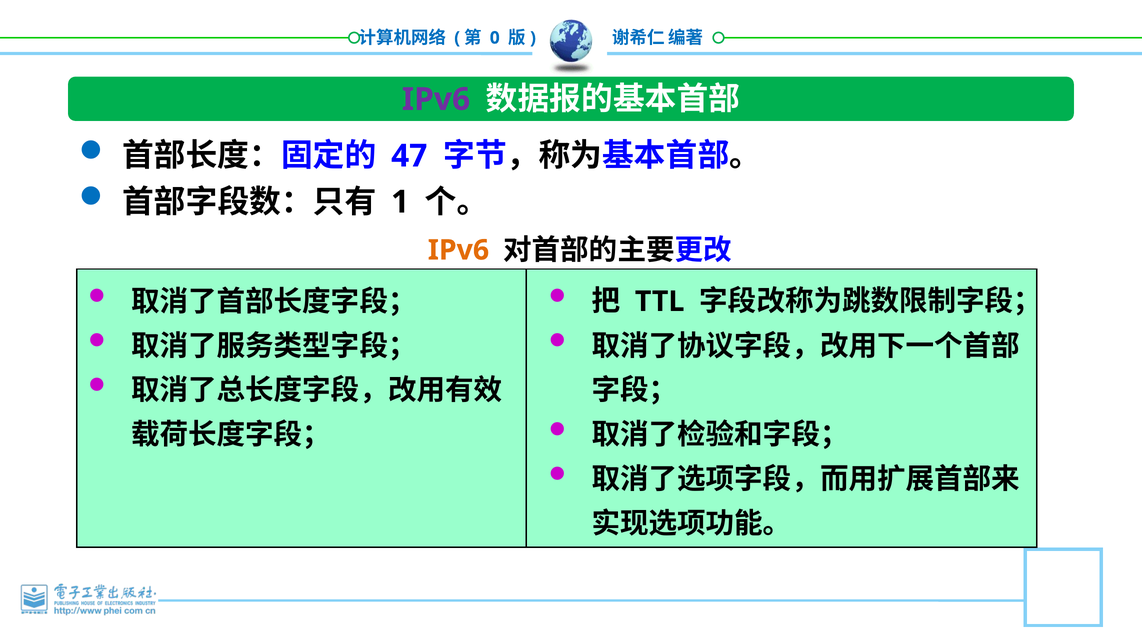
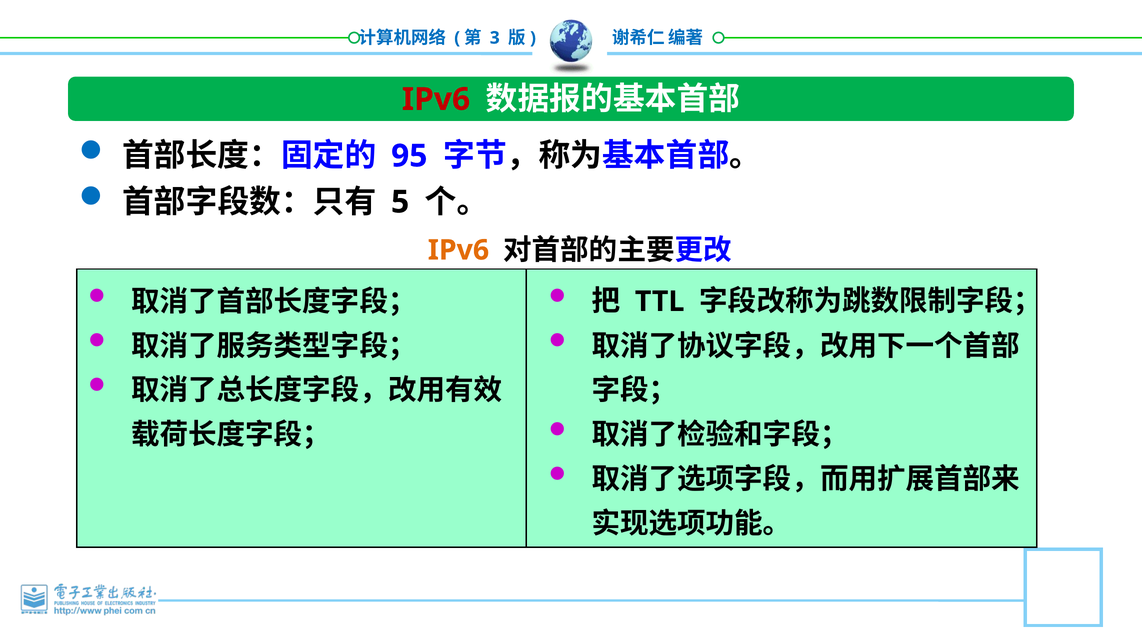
0: 0 -> 3 (495, 38)
IPv6 colour: purple -> red (436, 99)
47: 47 -> 95 (409, 156)
1: 1 -> 5 (400, 202)
